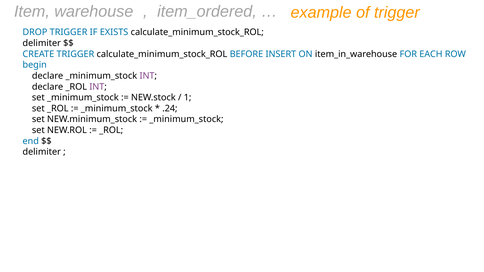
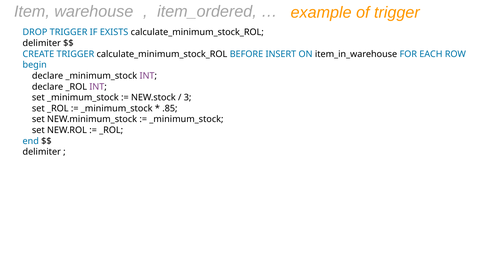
1: 1 -> 3 (188, 98)
.24: .24 -> .85 (170, 109)
